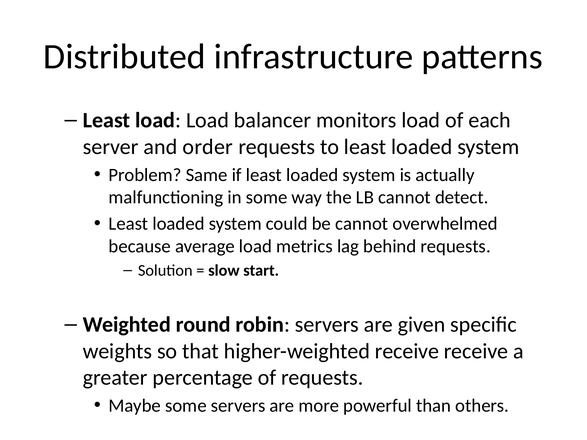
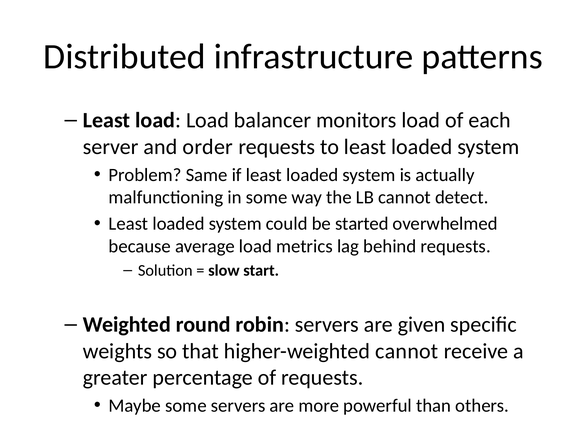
be cannot: cannot -> started (362, 224)
higher-weighted receive: receive -> cannot (407, 351)
